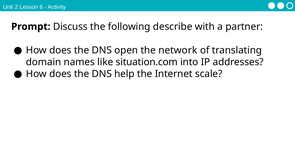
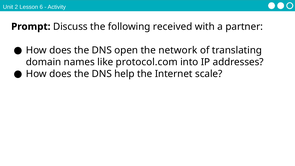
describe: describe -> received (173, 27)
situation.com: situation.com -> protocol.com (147, 62)
